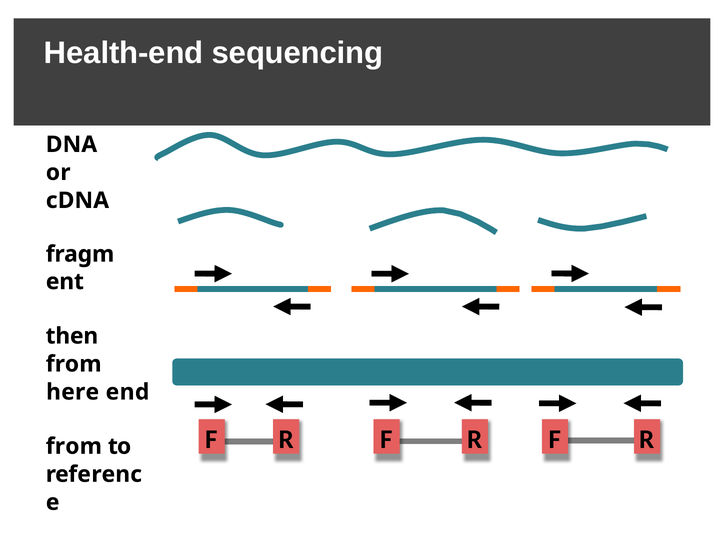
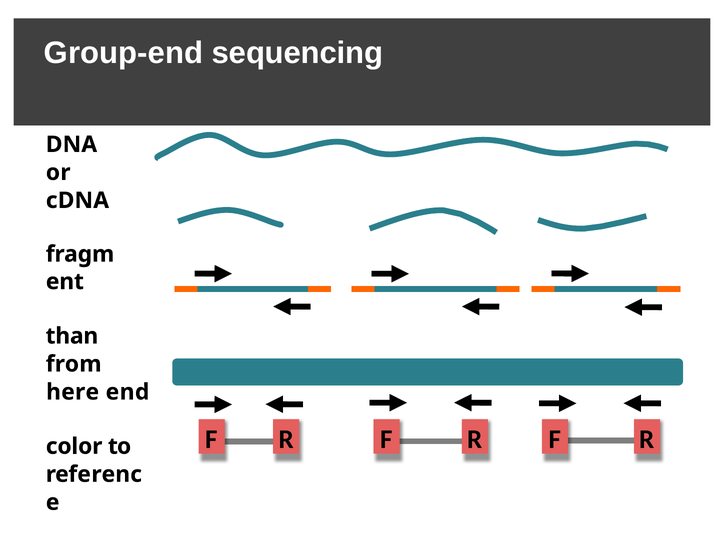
Health-end: Health-end -> Group-end (124, 53)
then: then -> than (72, 336)
from: from -> color (74, 446)
